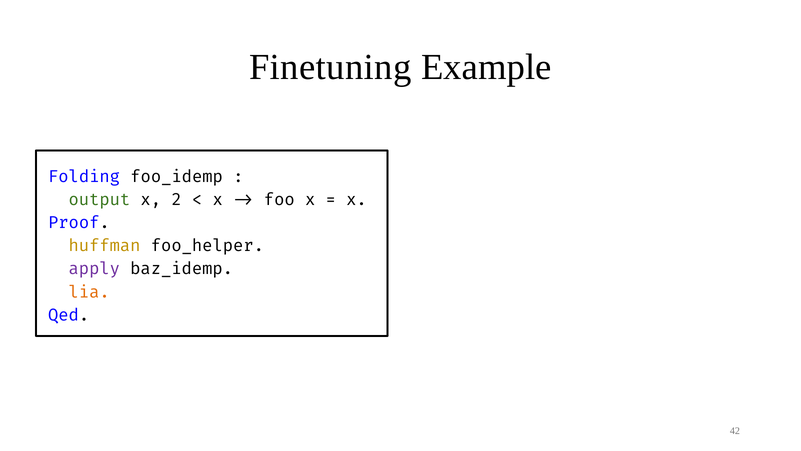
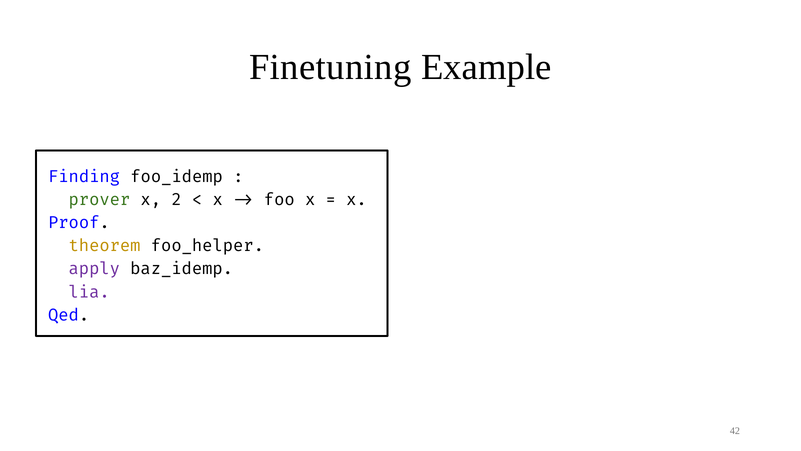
Folding: Folding -> Finding (84, 177)
output: output -> prover (99, 200)
huffman: huffman -> theorem (105, 246)
lia colour: orange -> purple (89, 292)
